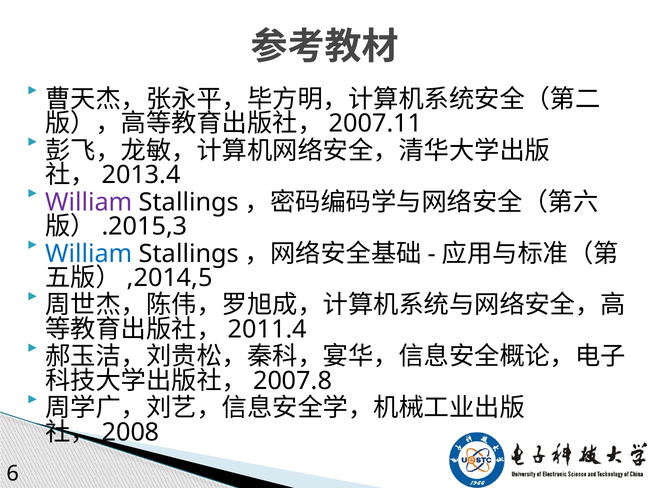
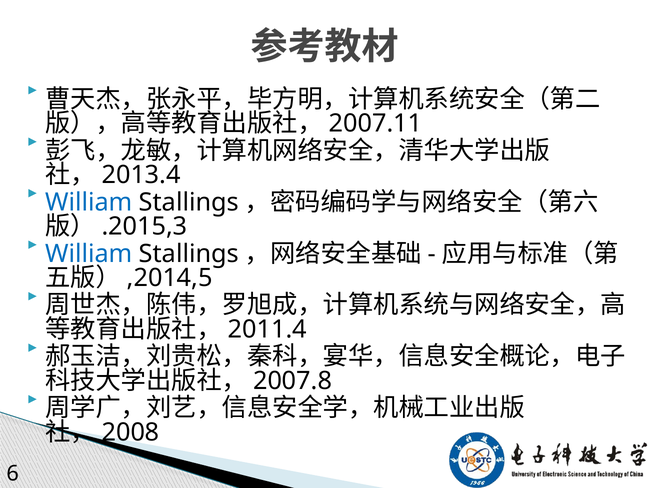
William colour: purple -> blue (89, 202)
